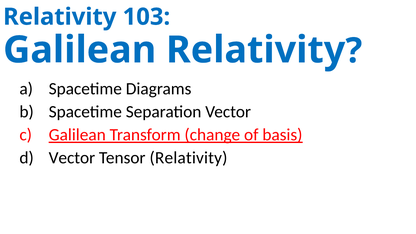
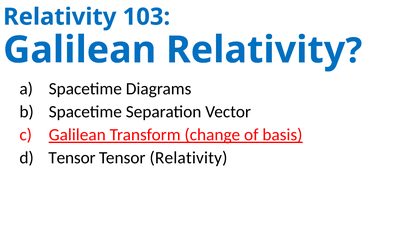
Vector: Vector -> Tensor (72, 158)
